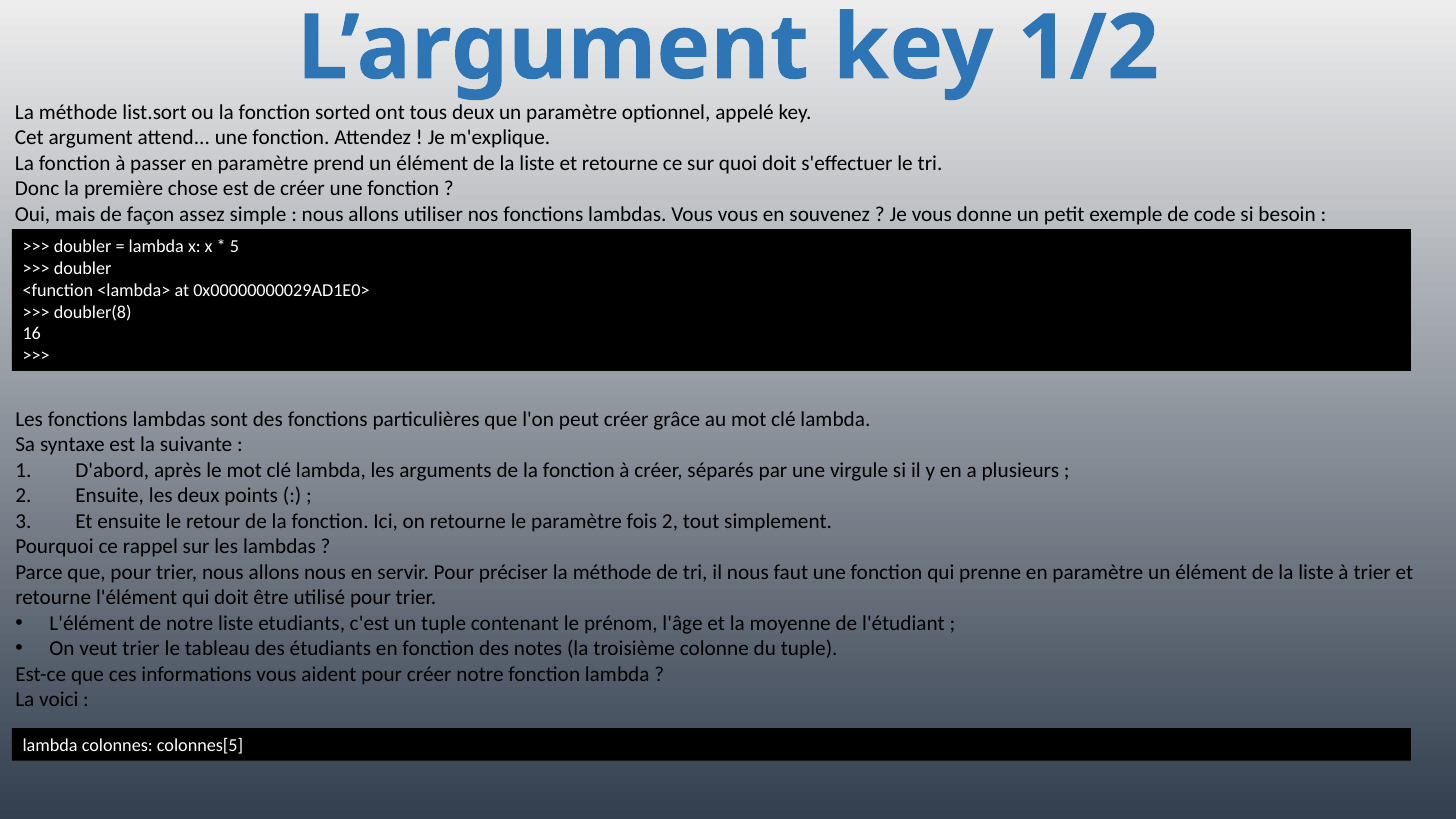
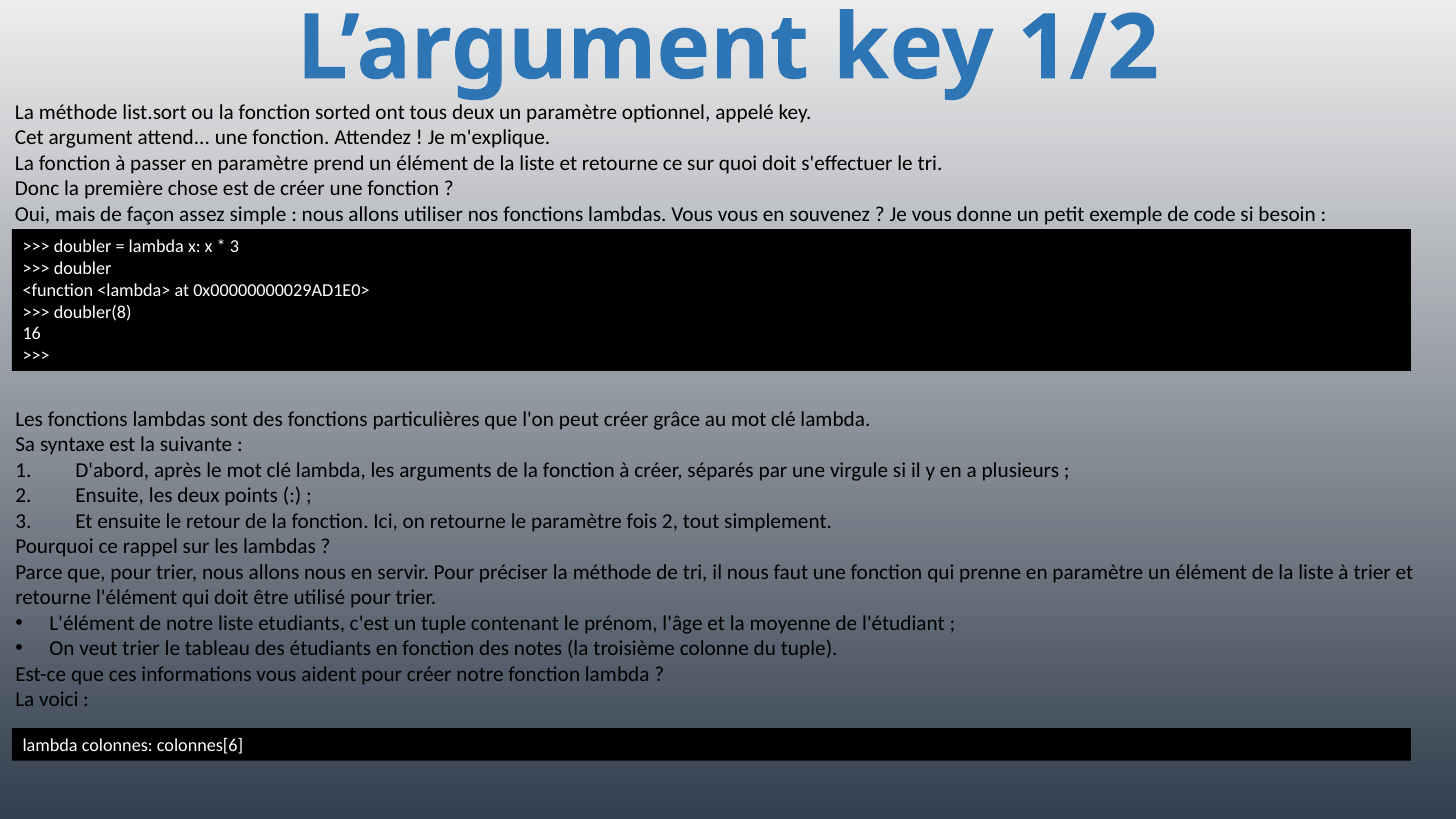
5: 5 -> 3 (235, 247)
colonnes[5: colonnes[5 -> colonnes[6 (200, 746)
